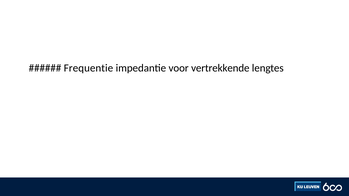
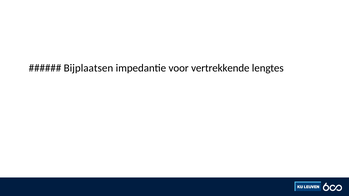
Frequentie: Frequentie -> Bijplaatsen (88, 68)
